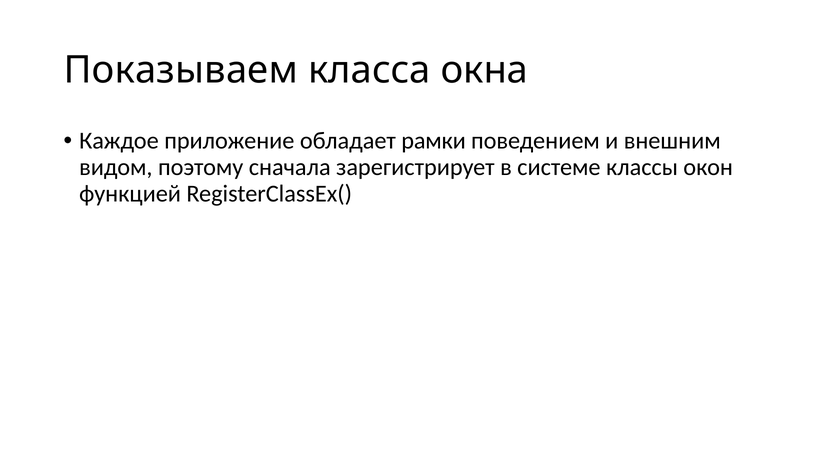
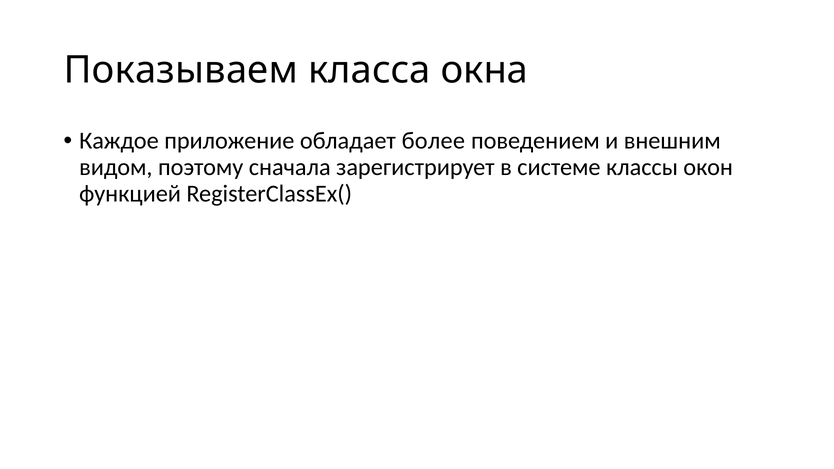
рамки: рамки -> более (433, 141)
